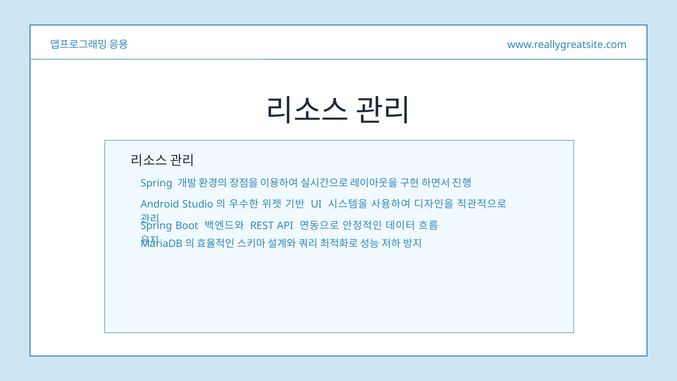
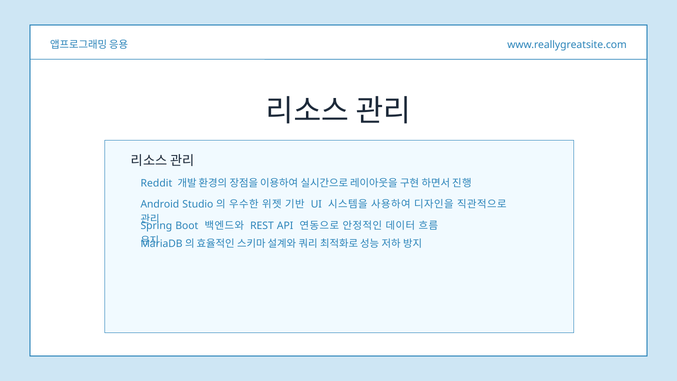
Spring: Spring -> Reddit (156, 183)
